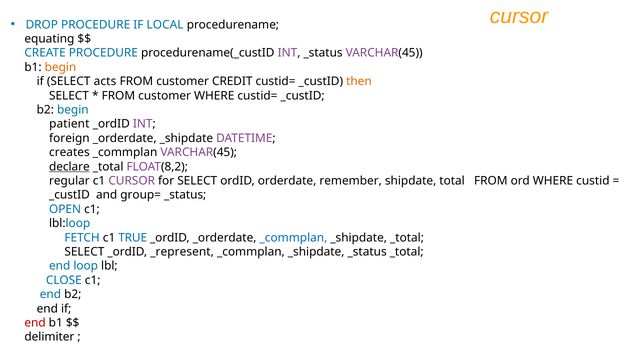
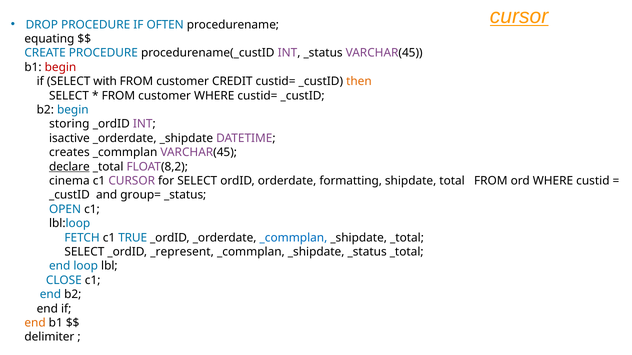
cursor underline: none -> present (519, 16)
LOCAL: LOCAL -> OFTEN (165, 25)
begin colour: orange -> red (61, 67)
acts: acts -> with (105, 82)
patient: patient -> storing (69, 124)
foreign: foreign -> isactive (69, 138)
regular: regular -> cinema (69, 181)
remember: remember -> formatting (351, 181)
end colour: red -> orange (35, 323)
